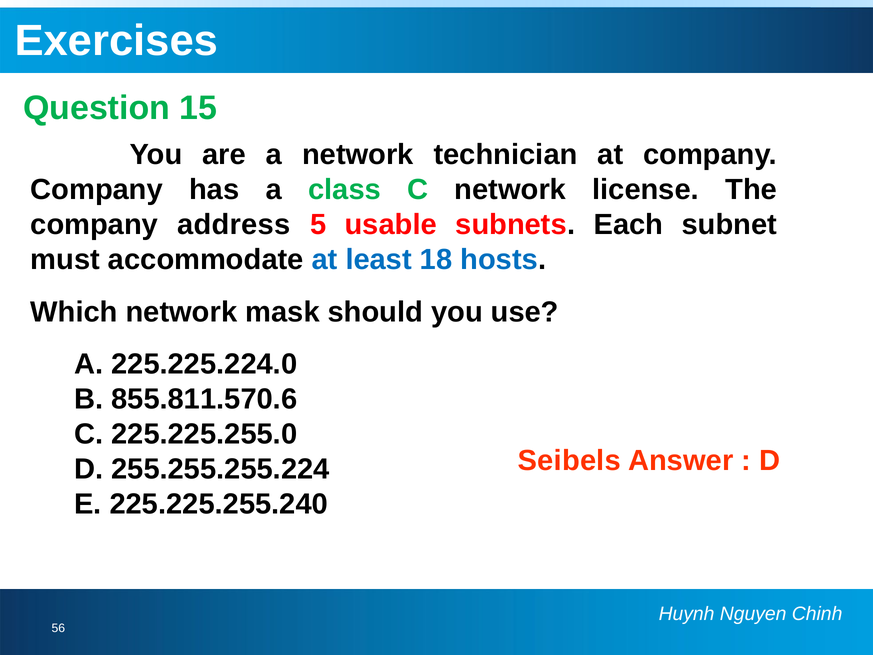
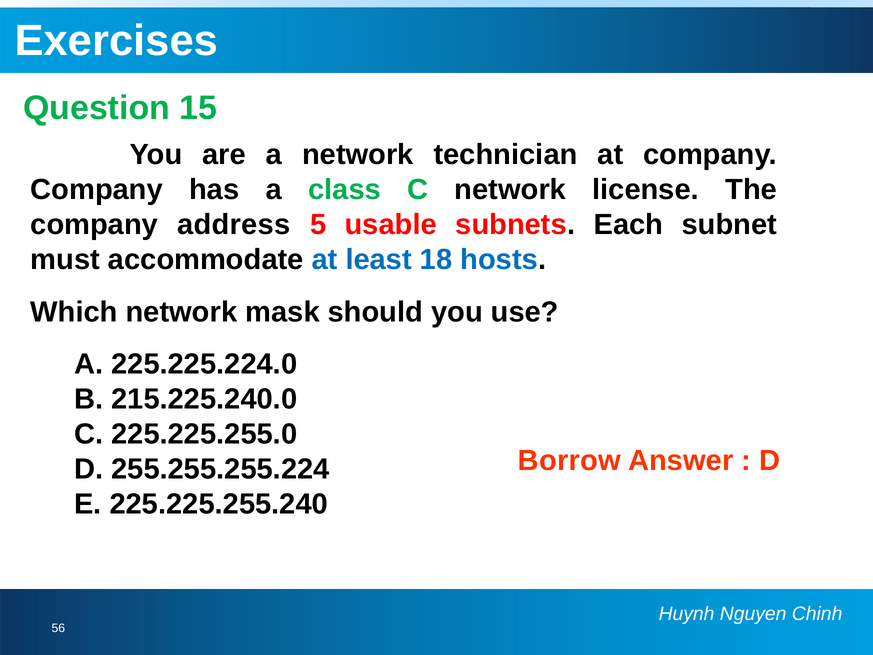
855.811.570.6: 855.811.570.6 -> 215.225.240.0 (204, 399)
Seibels: Seibels -> Borrow (569, 460)
